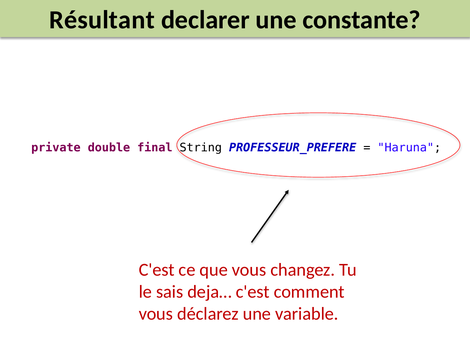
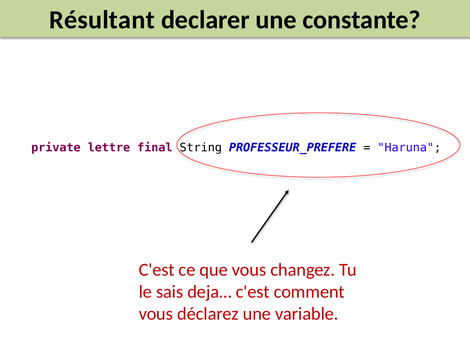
double: double -> lettre (109, 148)
